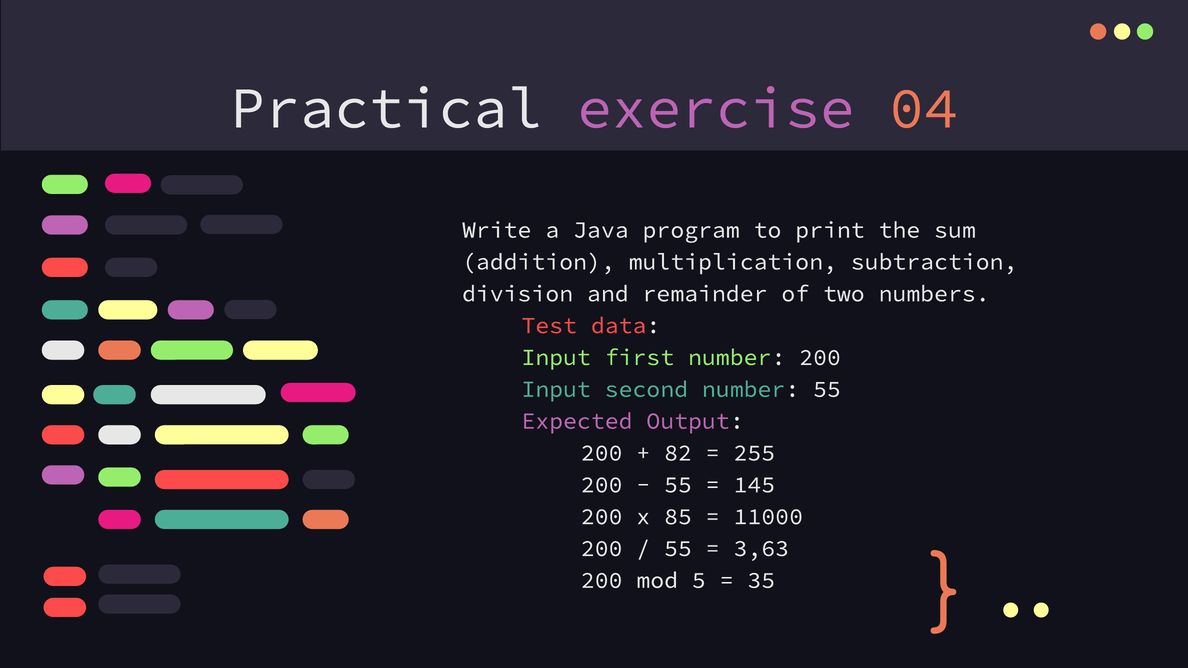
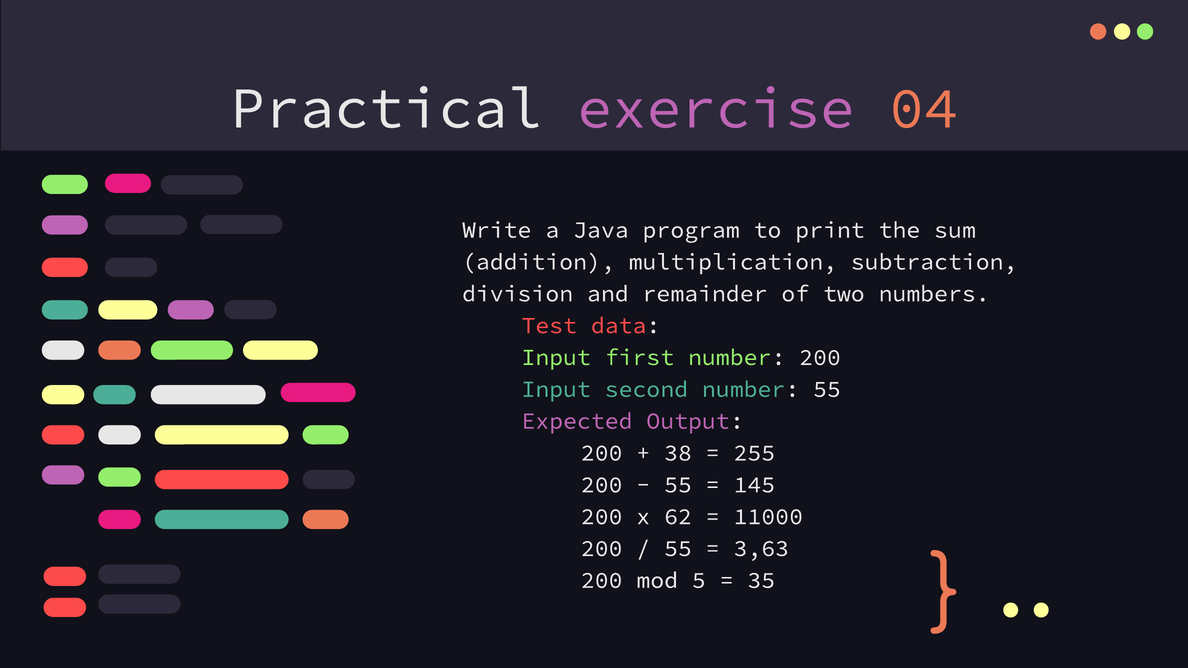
82: 82 -> 38 (678, 453)
85: 85 -> 62 (678, 517)
